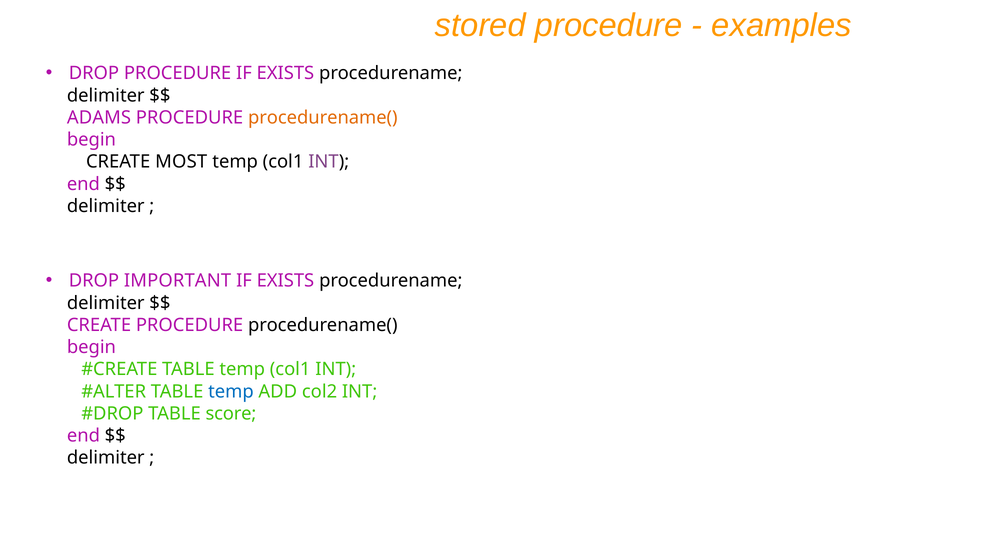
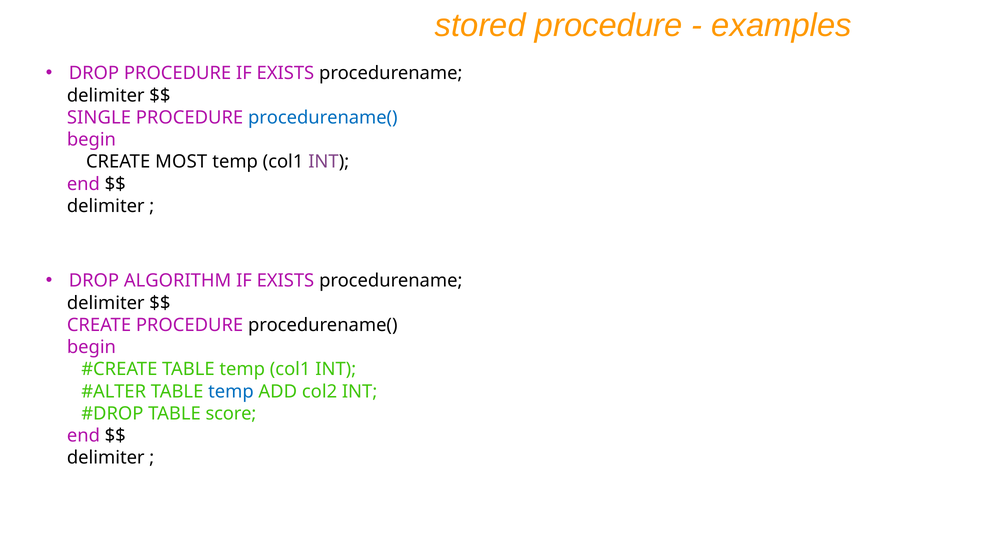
ADAMS: ADAMS -> SINGLE (99, 117)
procedurename( colour: orange -> blue (323, 117)
IMPORTANT: IMPORTANT -> ALGORITHM (178, 281)
